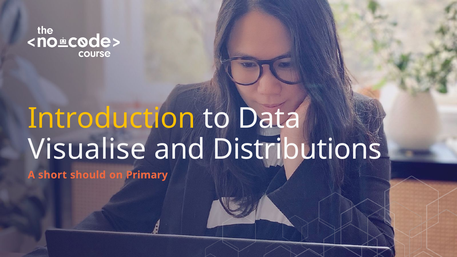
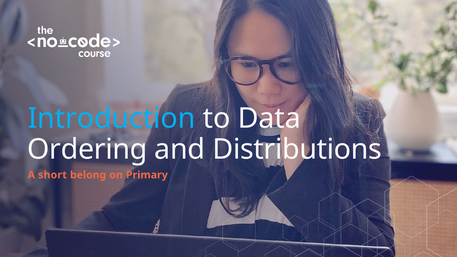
Introduction colour: yellow -> light blue (112, 118)
Visualise: Visualise -> Ordering (87, 149)
should: should -> belong (88, 175)
